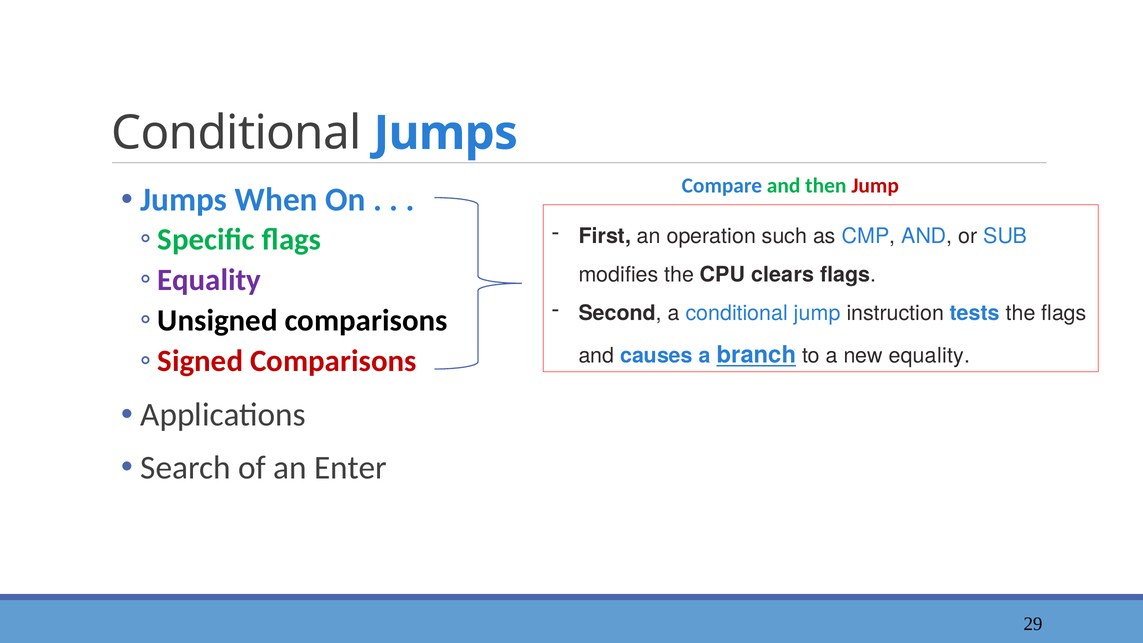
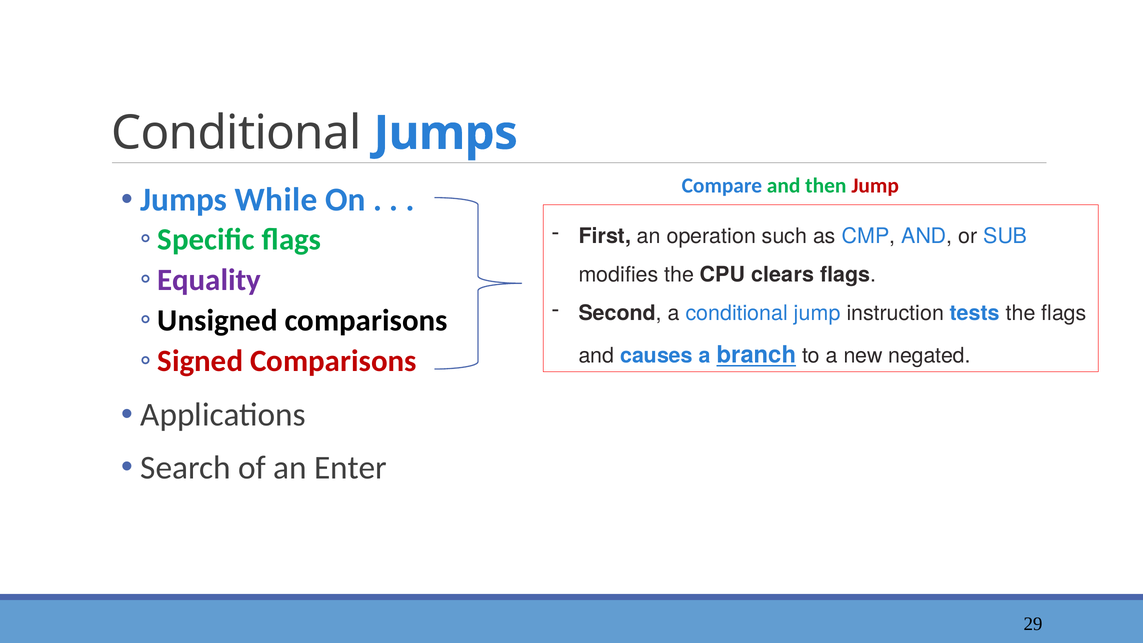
When: When -> While (276, 200)
equality: equality -> negated (930, 356)
